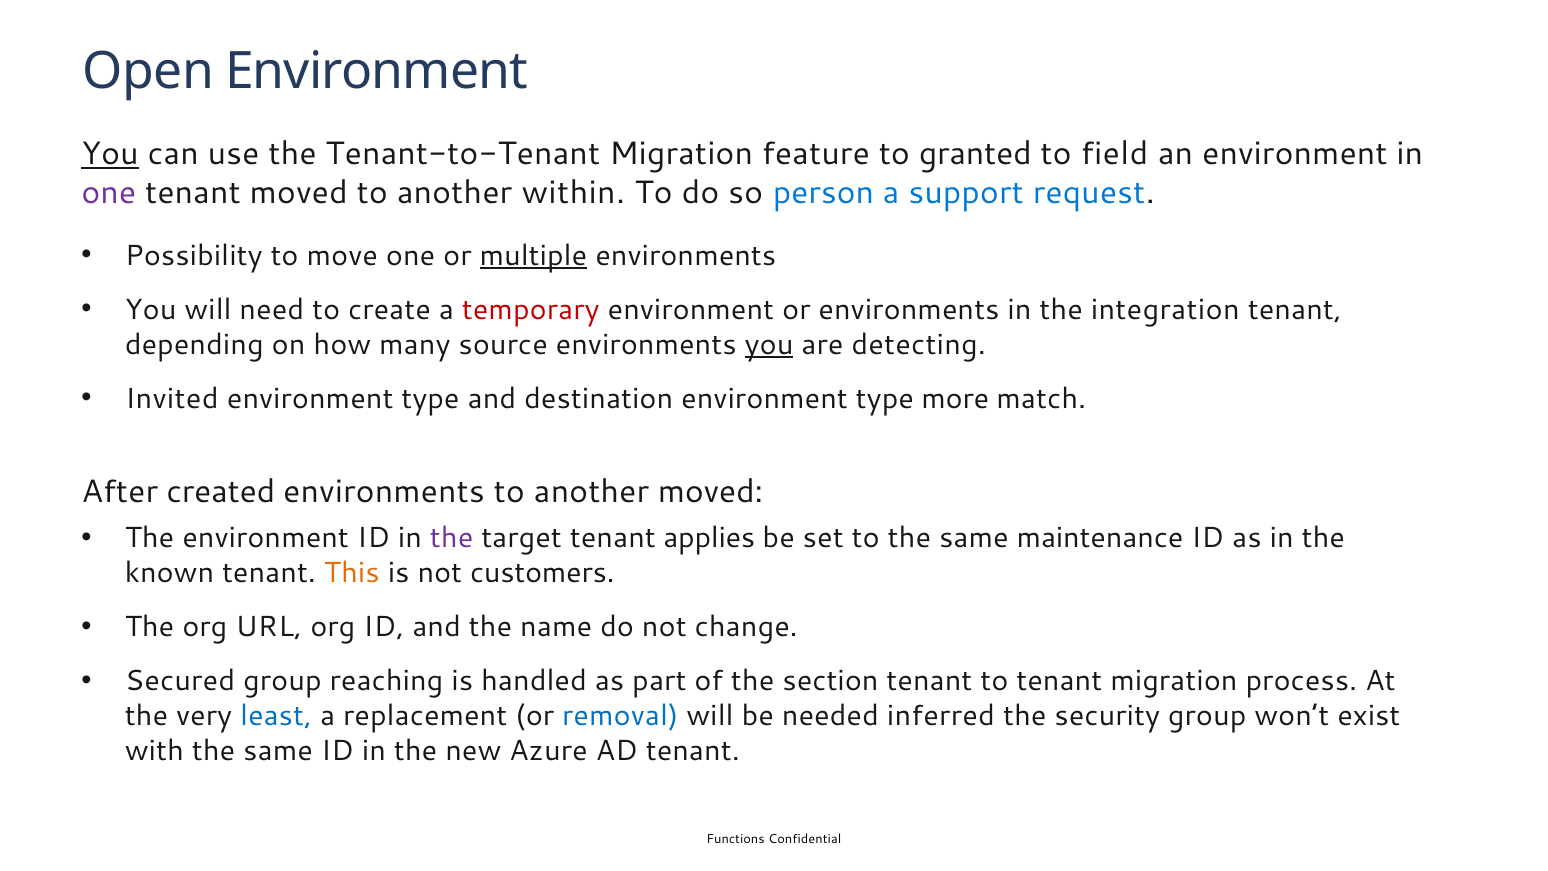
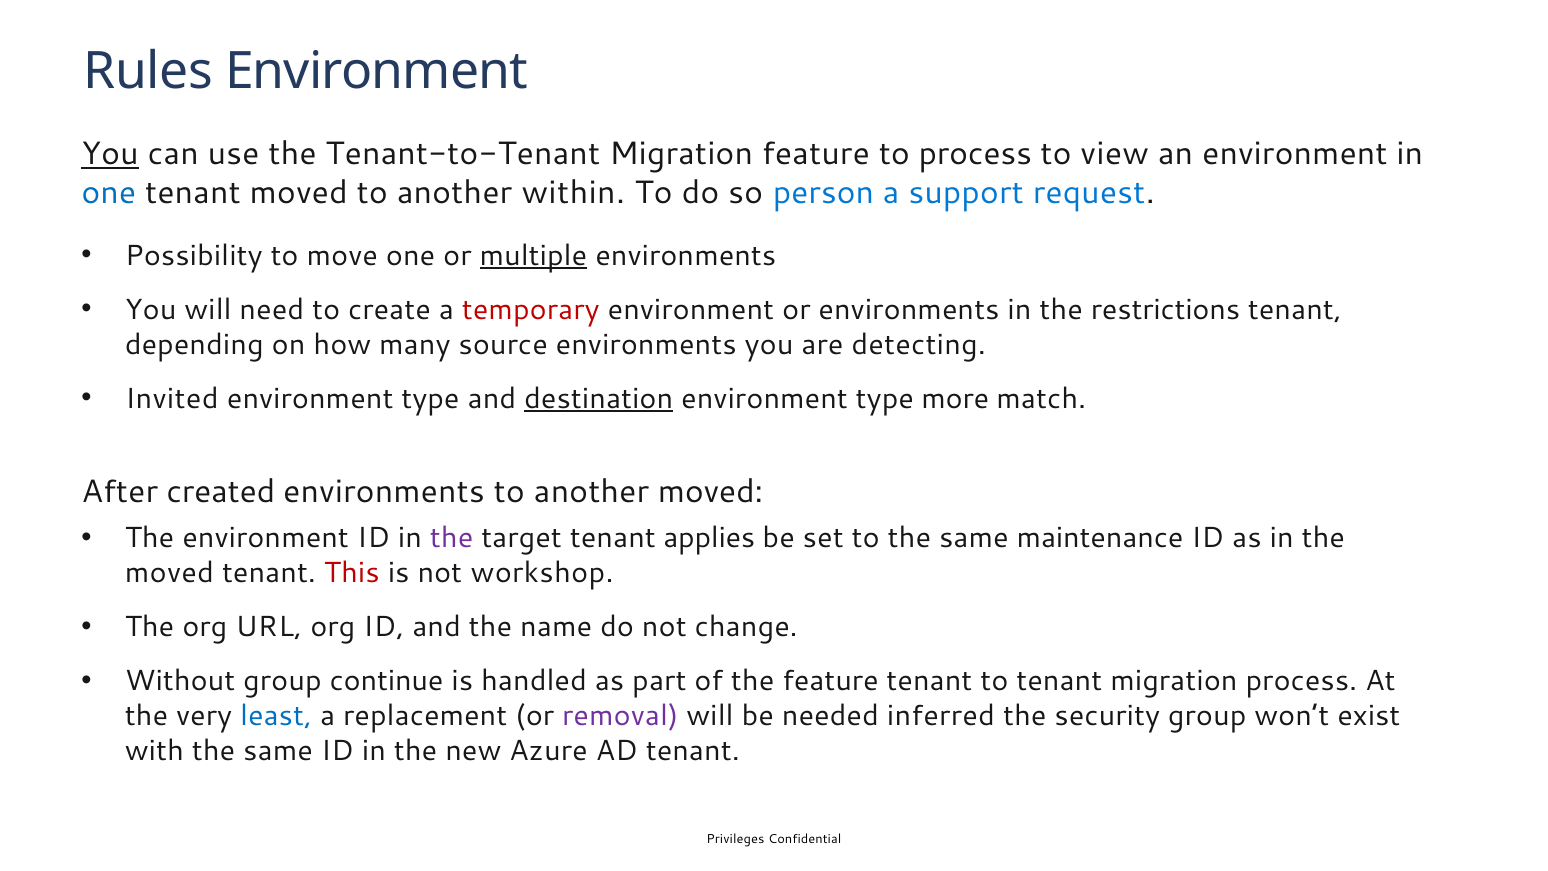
Open: Open -> Rules (148, 72)
to granted: granted -> process (975, 154)
field: field -> view (1115, 154)
one colour: purple -> blue (109, 192)
integration: integration -> restrictions (1166, 310)
you underline: present -> none (769, 344)
destination underline: none -> present (599, 399)
known: known -> moved (169, 573)
This colour: orange -> red (352, 573)
customers: customers -> workshop (542, 573)
Secured: Secured -> Without (180, 681)
reaching: reaching -> continue (387, 681)
the section: section -> feature (831, 681)
removal colour: blue -> purple (620, 716)
Functions: Functions -> Privileges (735, 839)
